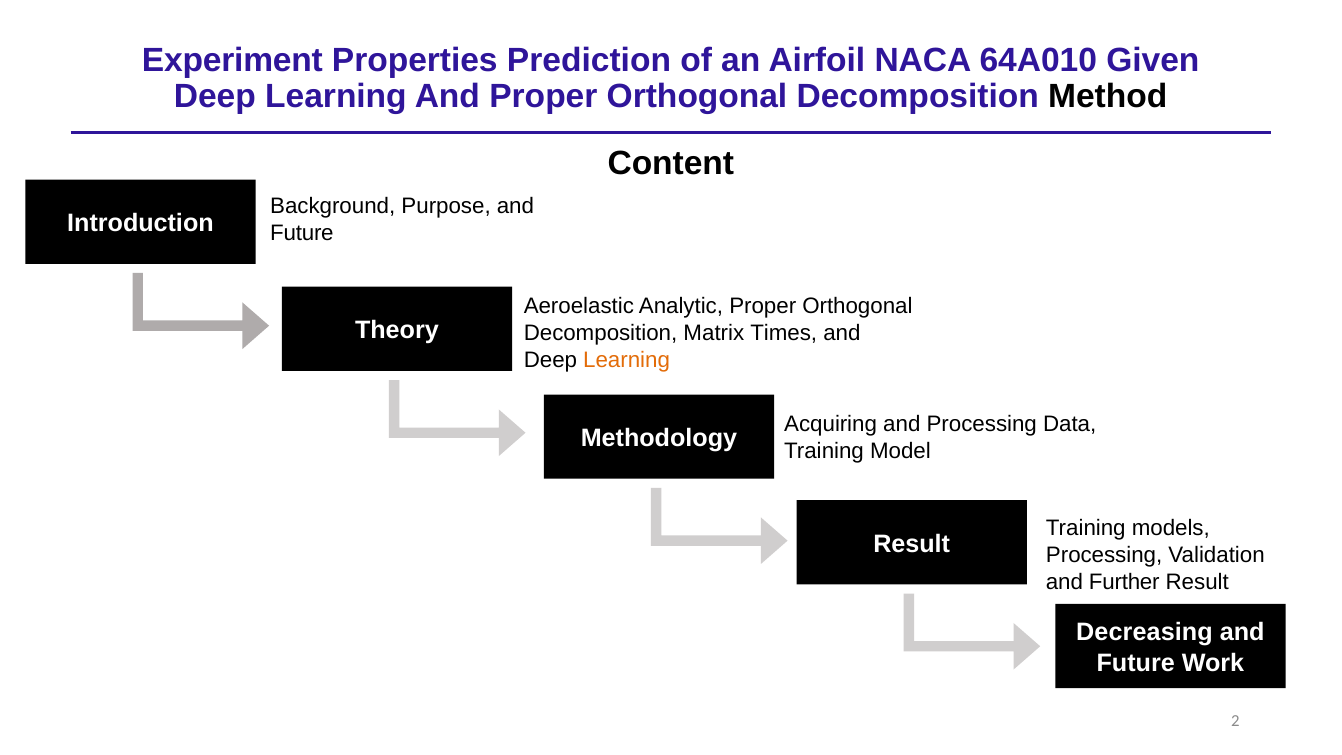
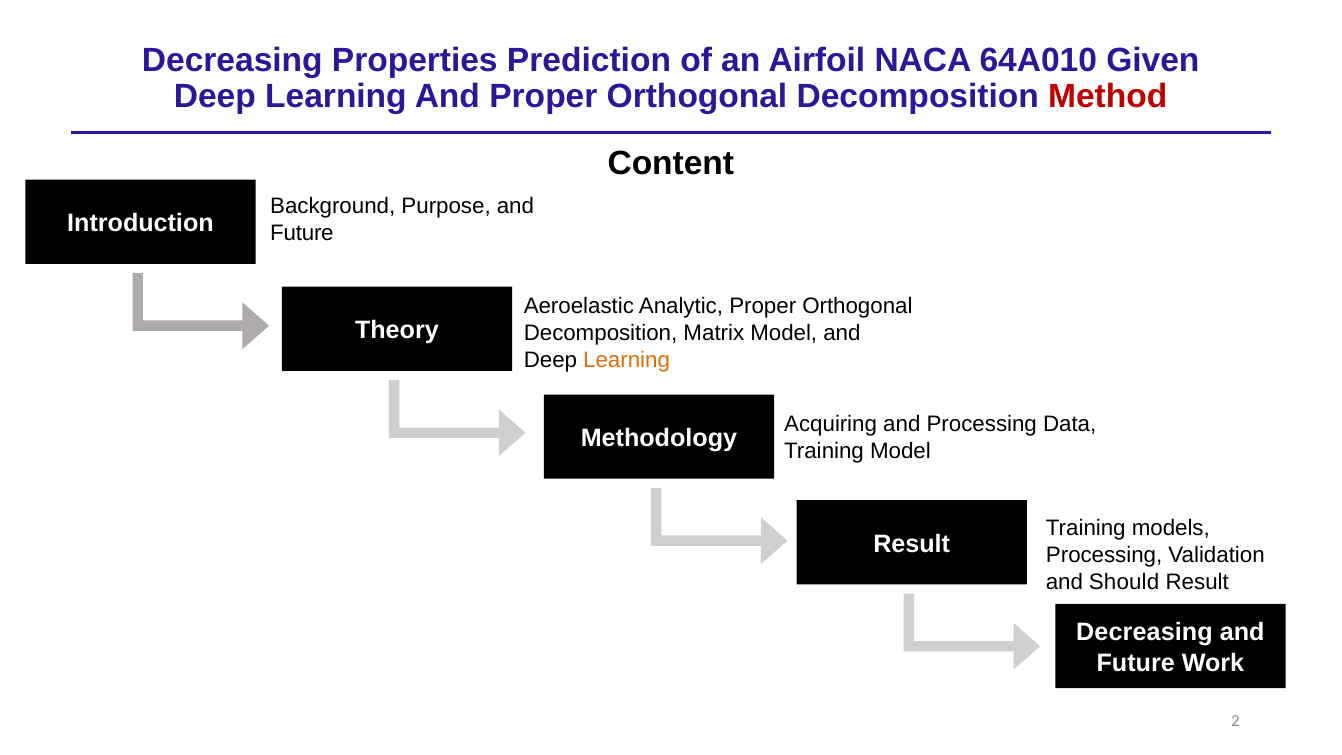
Experiment: Experiment -> Decreasing (232, 61)
Method colour: black -> red (1108, 97)
Matrix Times: Times -> Model (784, 333)
Further: Further -> Should (1124, 582)
